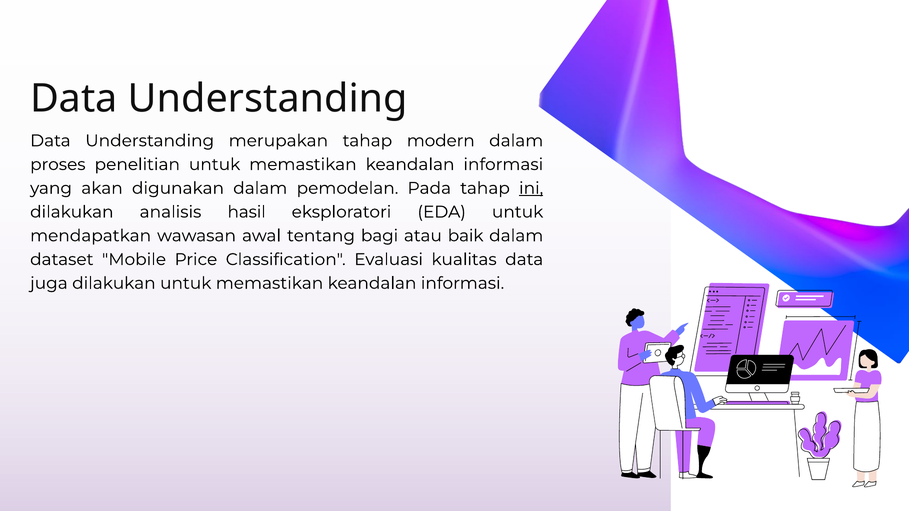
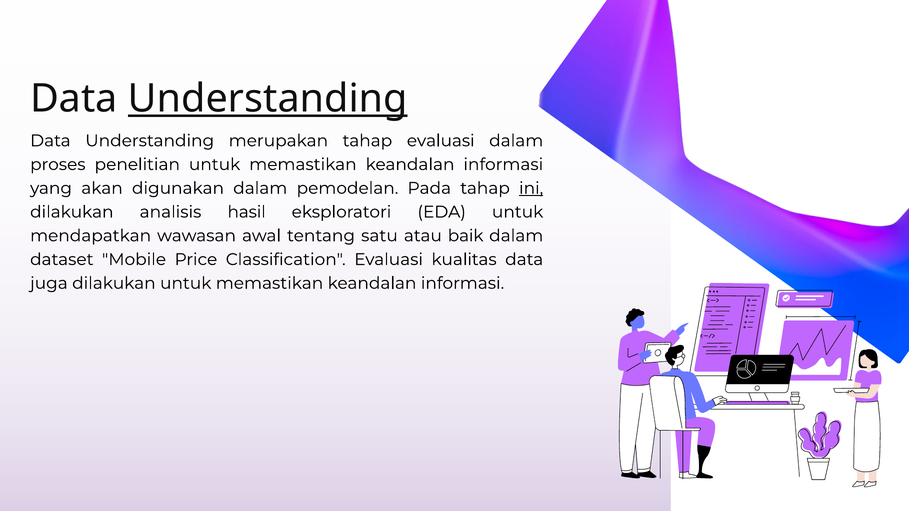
Understanding underline: none -> present (268, 99)
tahap modern: modern -> evaluasi (441, 141)
bagi: bagi -> satu (379, 236)
